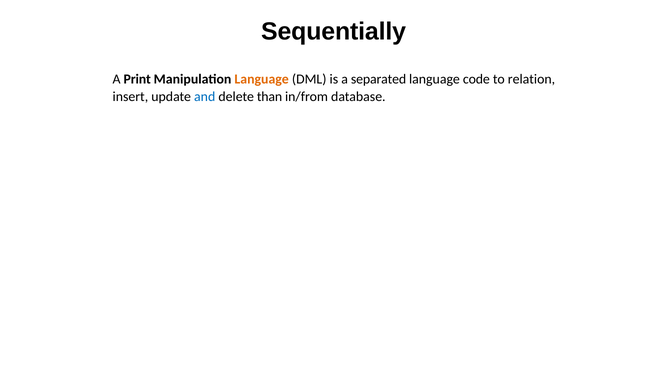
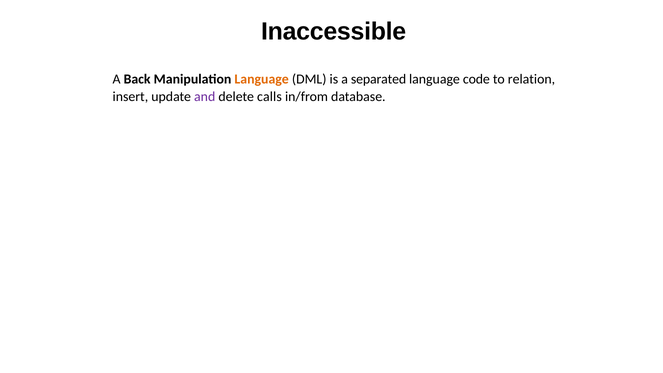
Sequentially: Sequentially -> Inaccessible (334, 32)
Print: Print -> Back (137, 79)
and colour: blue -> purple (205, 97)
than: than -> calls (269, 97)
